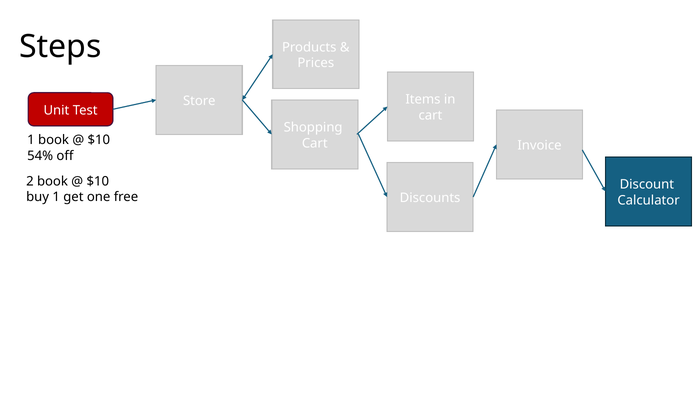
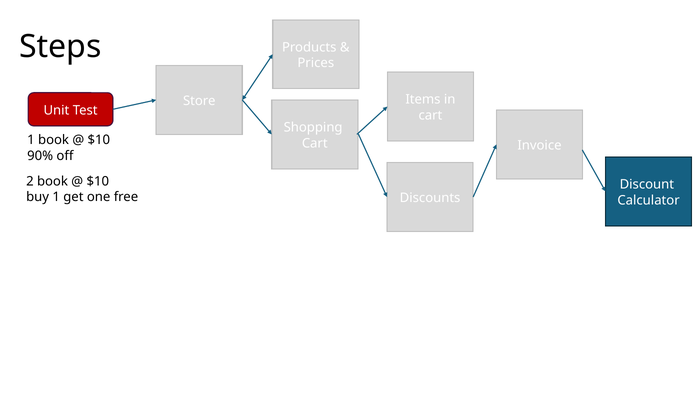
54%: 54% -> 90% (40, 156)
